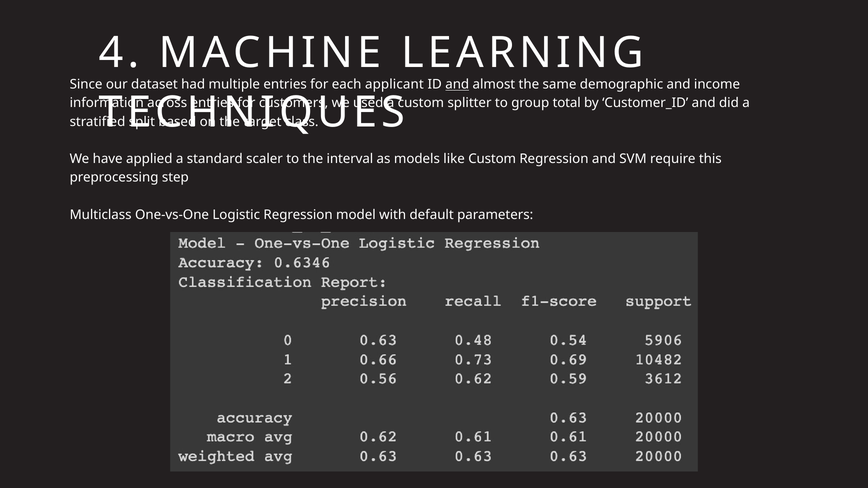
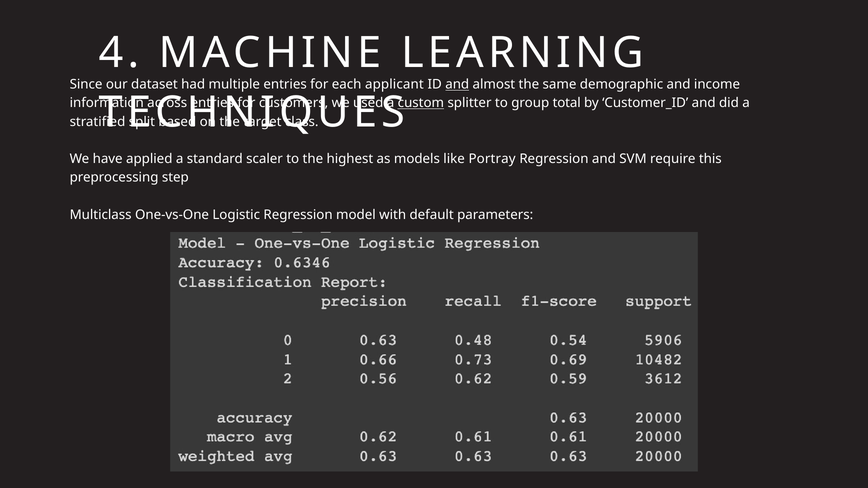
custom underline: none -> present (421, 103)
interval: interval -> highest (350, 159)
like Custom: Custom -> Portray (492, 159)
